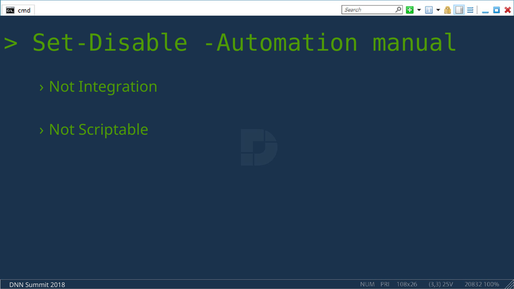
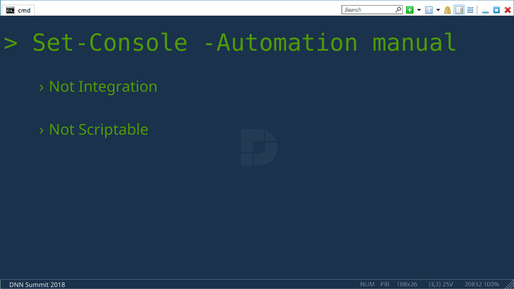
Set-Disable: Set-Disable -> Set-Console (110, 43)
